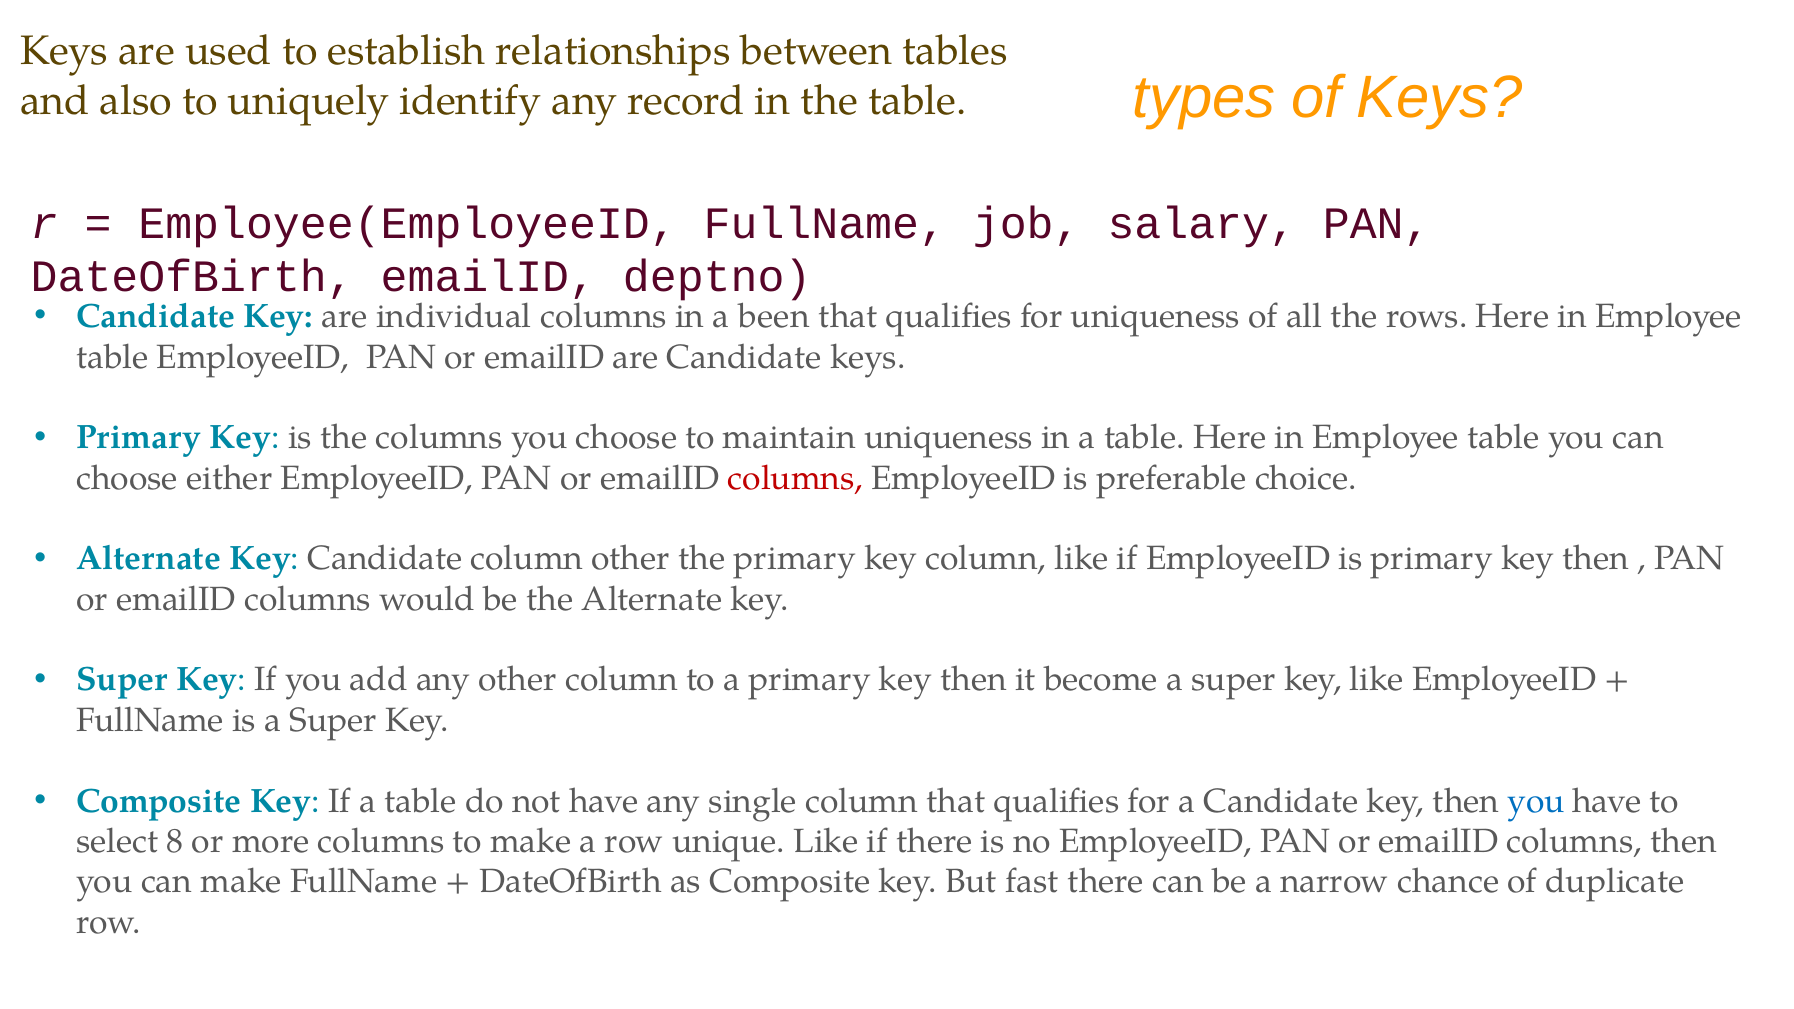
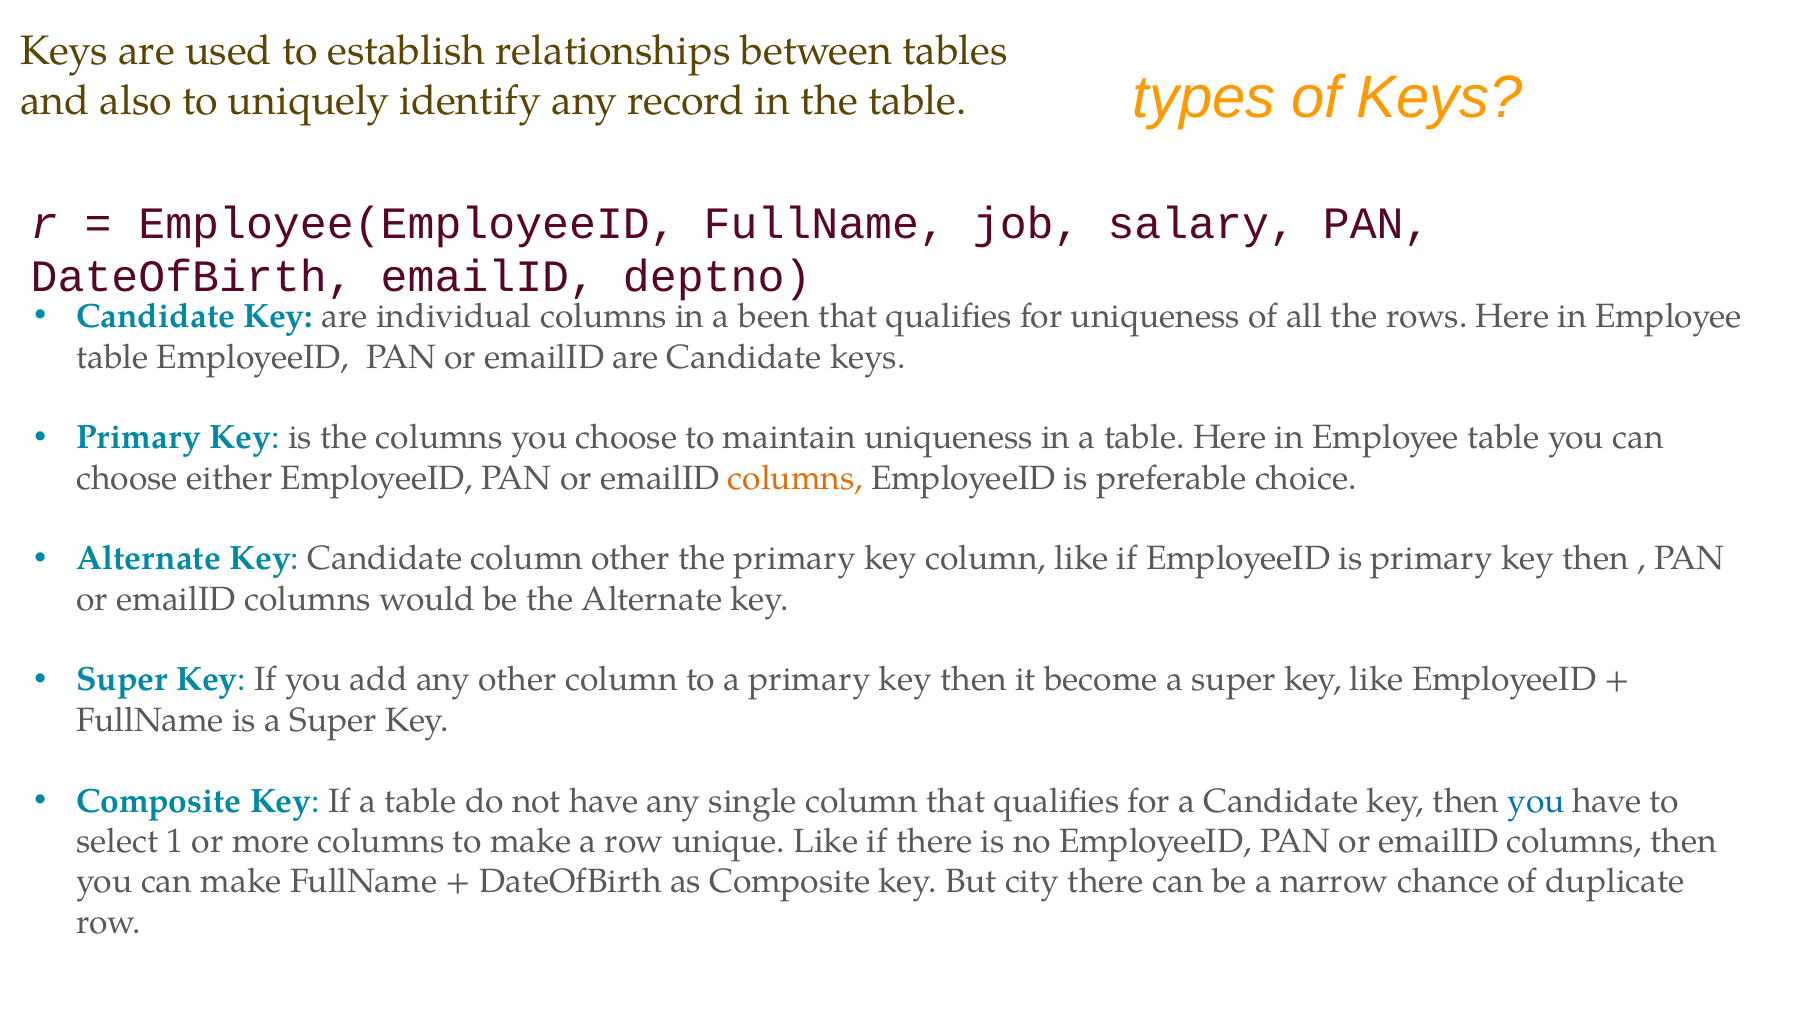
columns colour: red -> orange (795, 478)
8: 8 -> 1 (175, 841)
fast: fast -> city (1032, 882)
